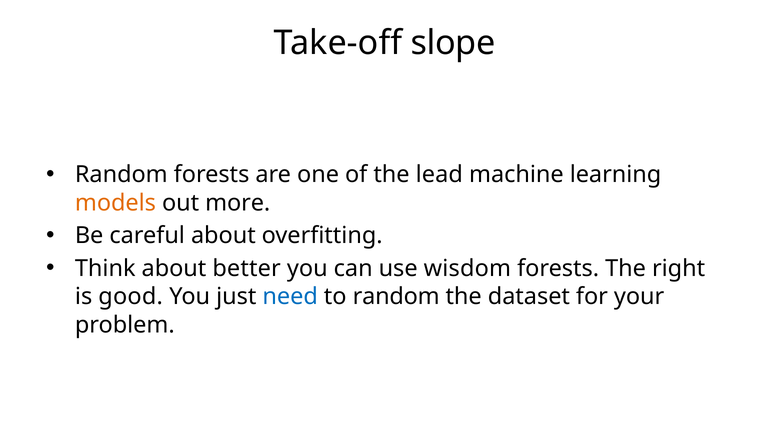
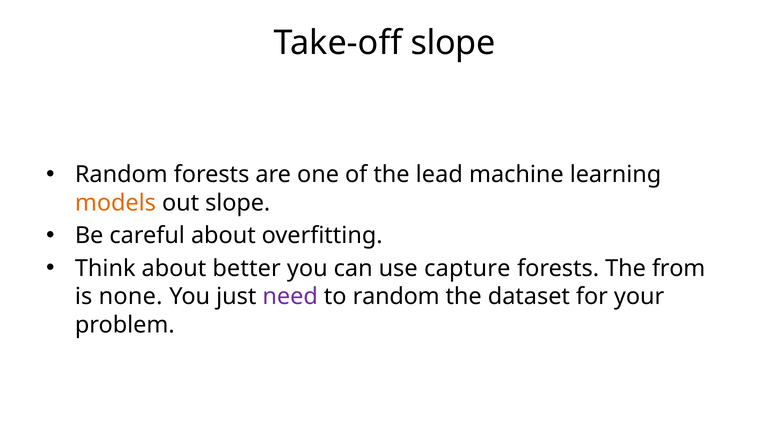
out more: more -> slope (238, 203)
wisdom: wisdom -> capture (467, 269)
right: right -> from (679, 269)
good: good -> none (131, 297)
need colour: blue -> purple (290, 297)
